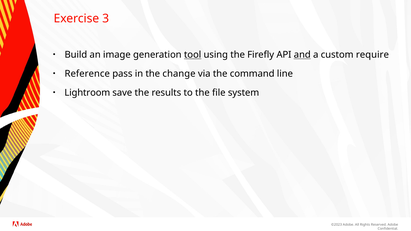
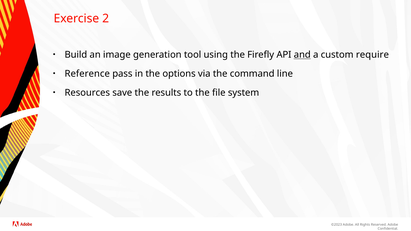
3: 3 -> 2 (106, 18)
tool underline: present -> none (193, 55)
change: change -> options (179, 74)
Lightroom: Lightroom -> Resources (87, 93)
